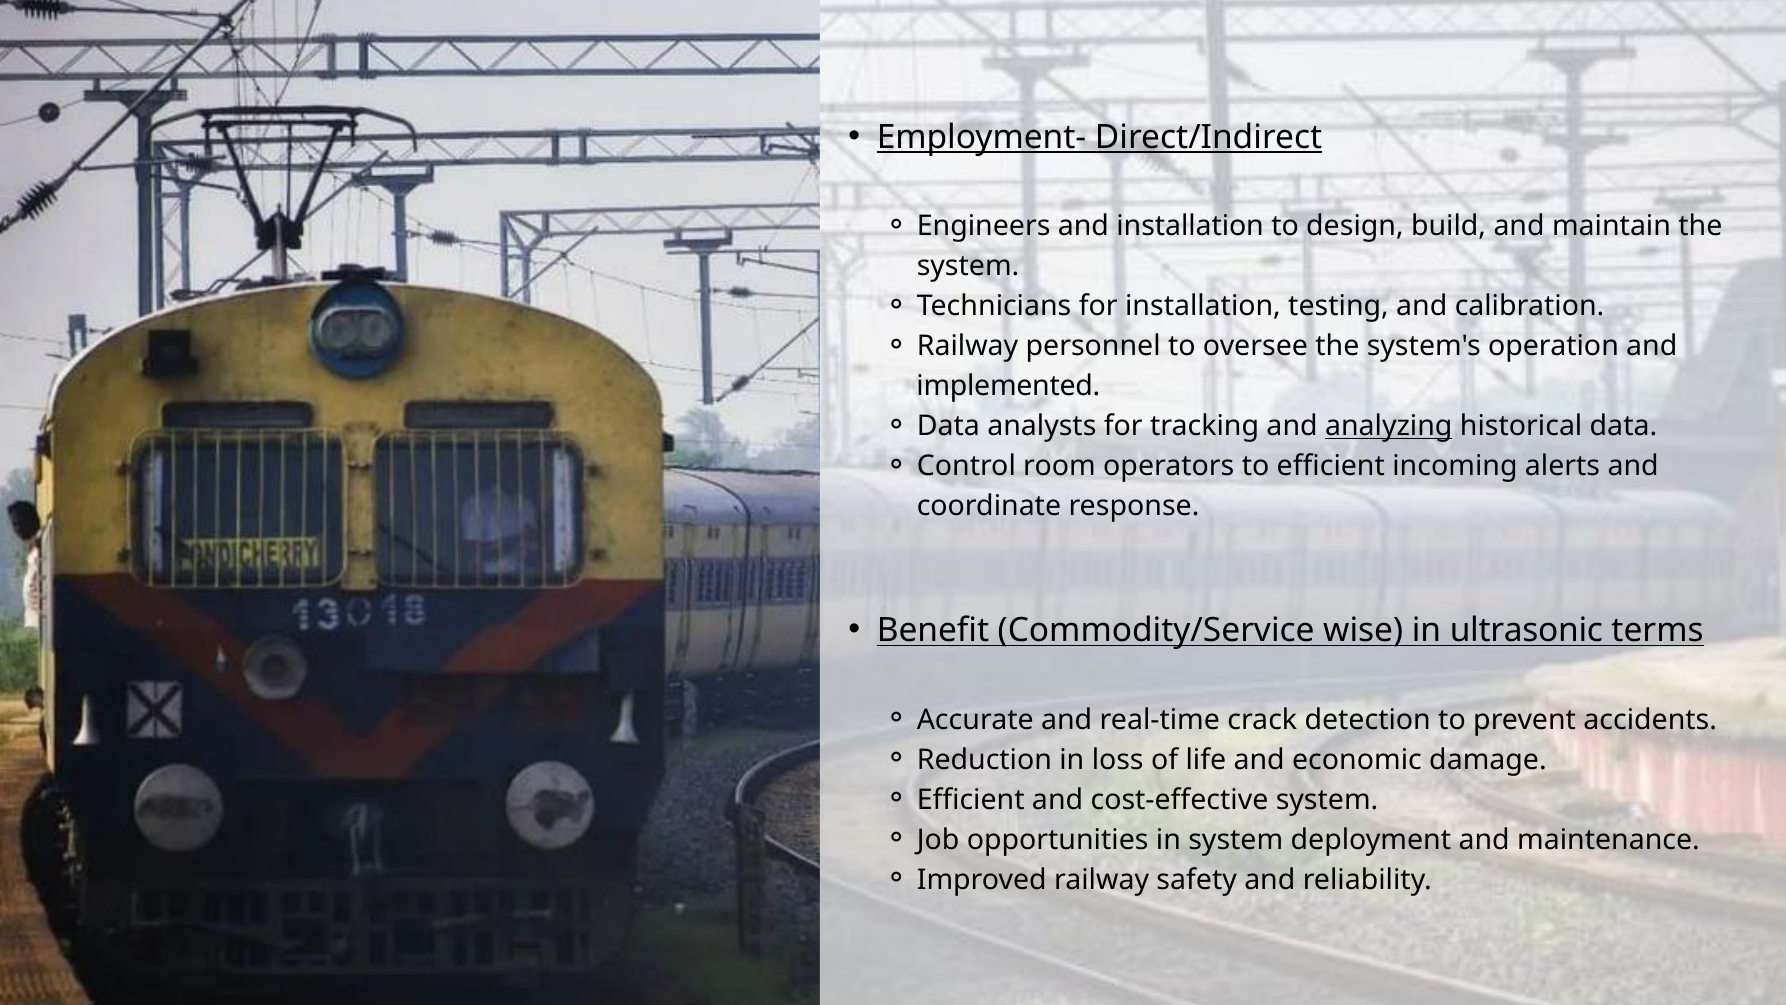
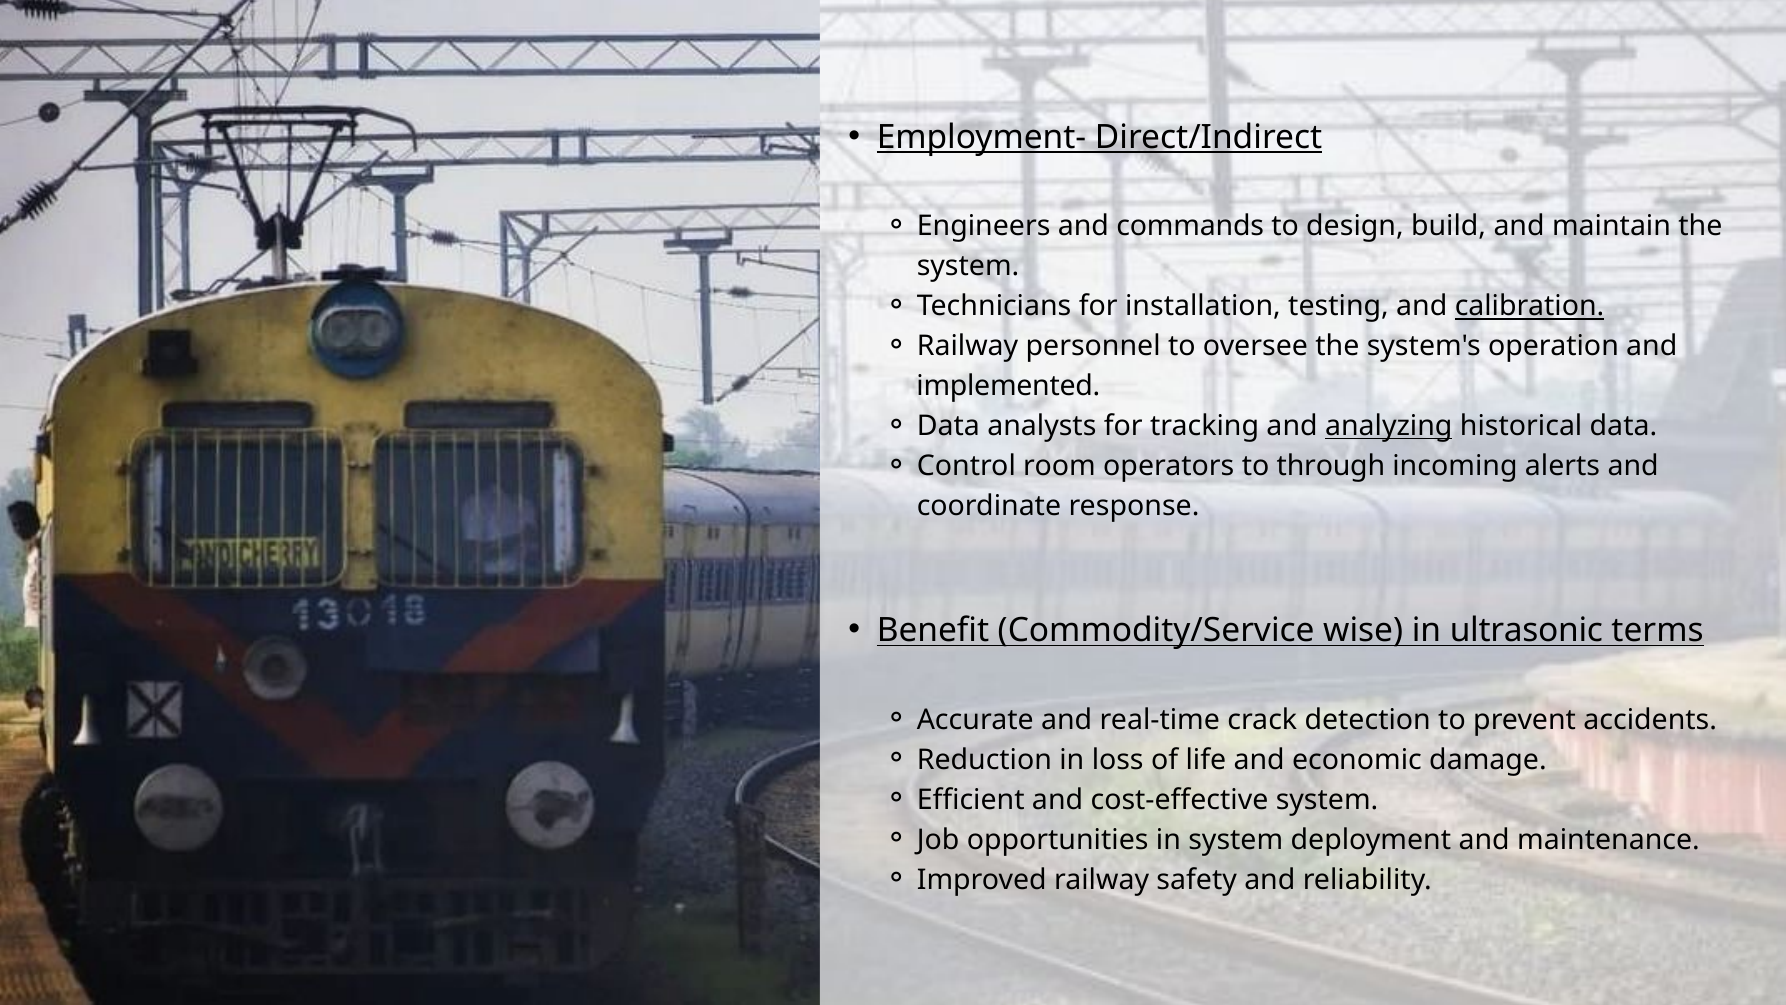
and installation: installation -> commands (1190, 226)
calibration underline: none -> present (1529, 306)
to efficient: efficient -> through (1331, 466)
